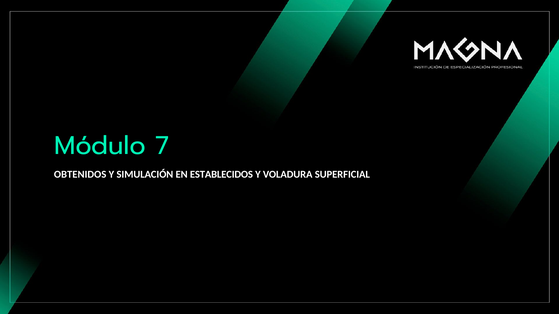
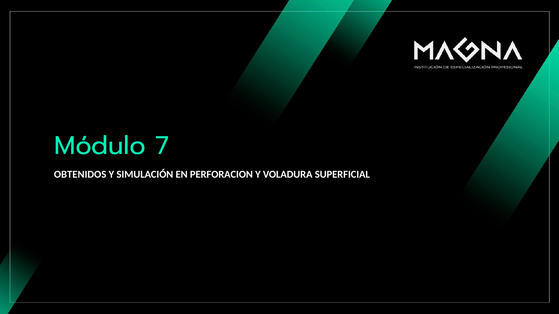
ESTABLECIDOS: ESTABLECIDOS -> PERFORACION (221, 175)
